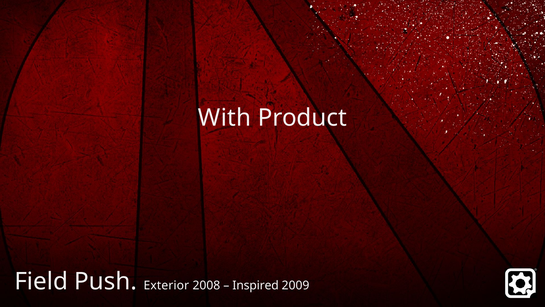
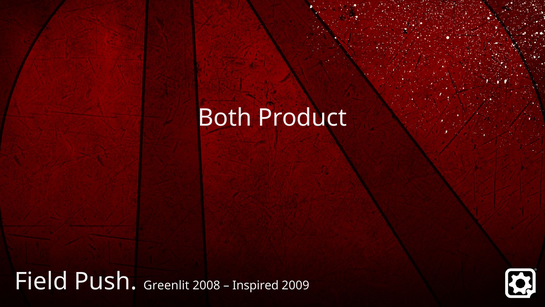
With: With -> Both (225, 118)
Exterior: Exterior -> Greenlit (166, 285)
